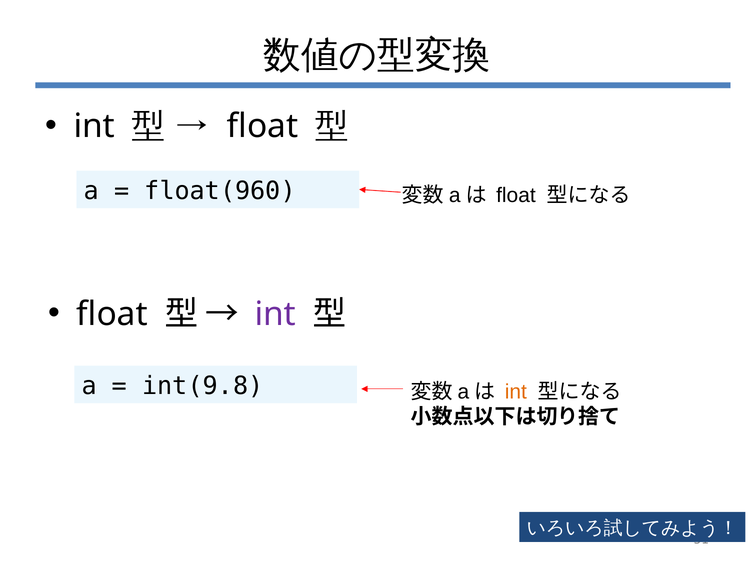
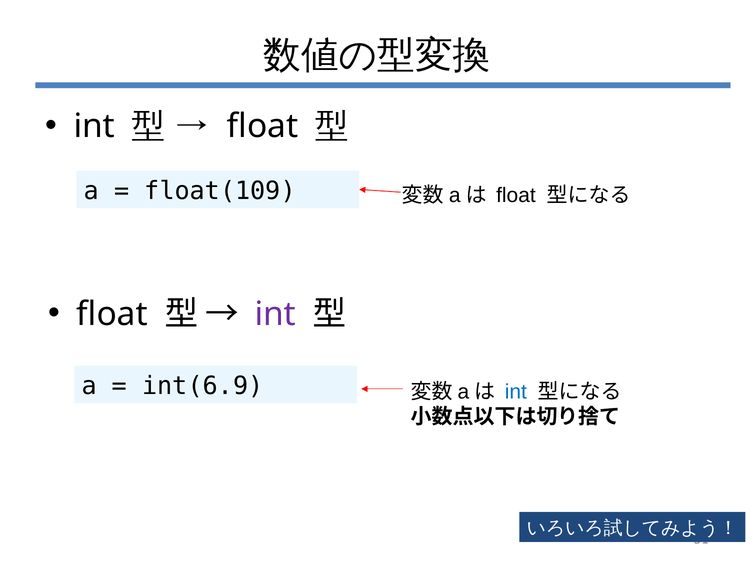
float(960: float(960 -> float(109 (220, 191)
int(9.8: int(9.8 -> int(6.9 (203, 387)
int colour: orange -> blue (516, 392)
